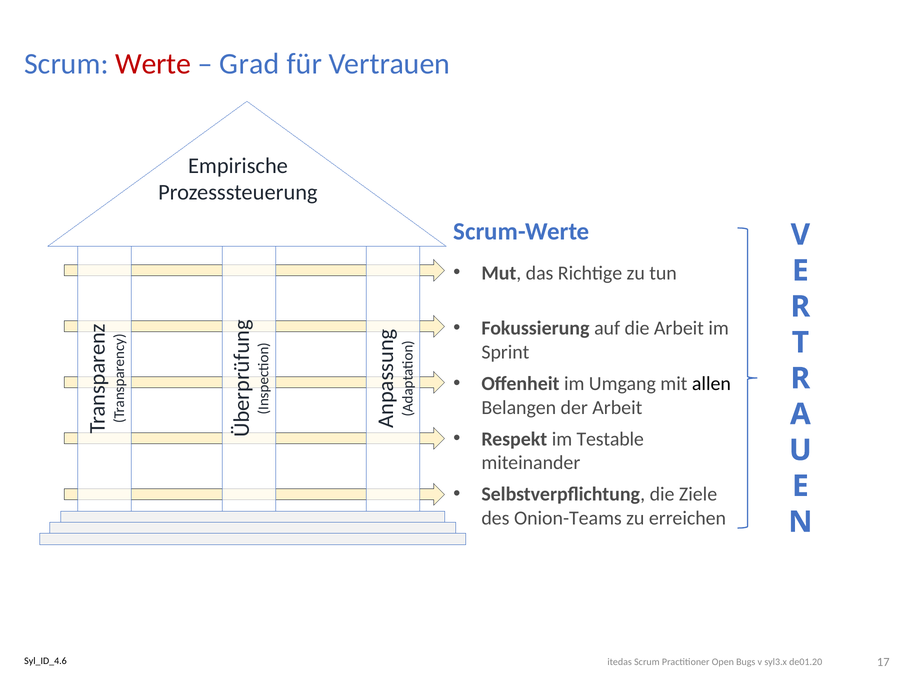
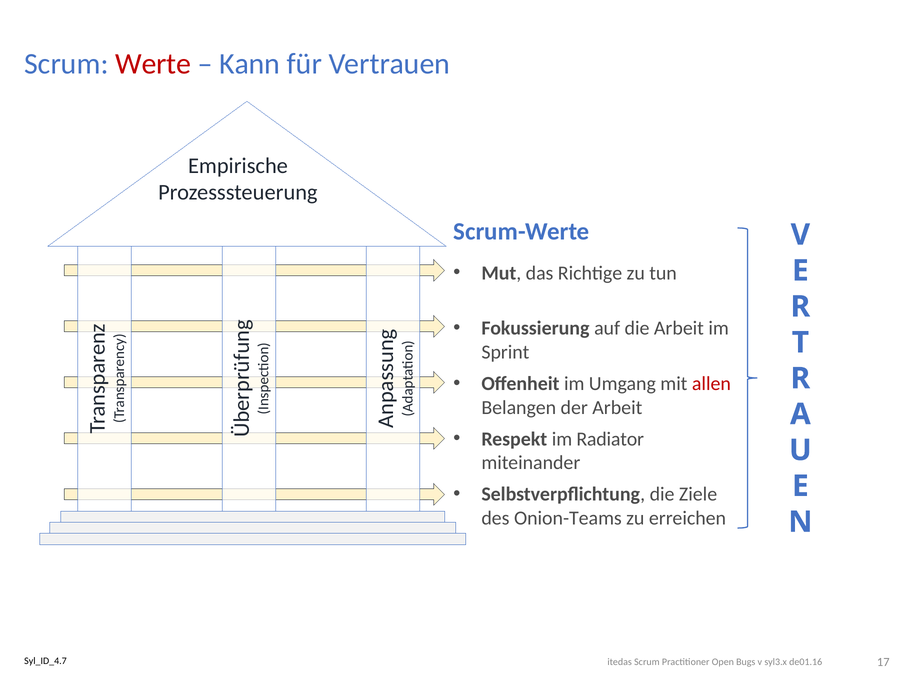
Grad: Grad -> Kann (250, 64)
allen colour: black -> red (711, 384)
Testable: Testable -> Radiator (610, 439)
Syl_ID_4.6: Syl_ID_4.6 -> Syl_ID_4.7 (45, 661)
de01.20: de01.20 -> de01.16 (806, 663)
